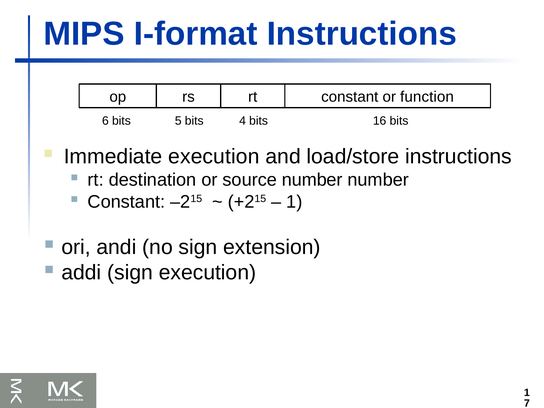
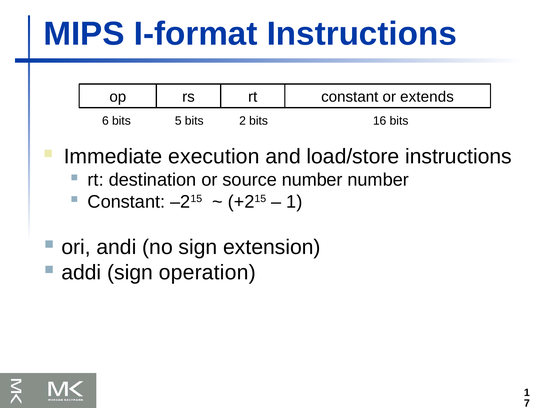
function: function -> extends (427, 97)
4: 4 -> 2 (243, 121)
sign execution: execution -> operation (207, 273)
